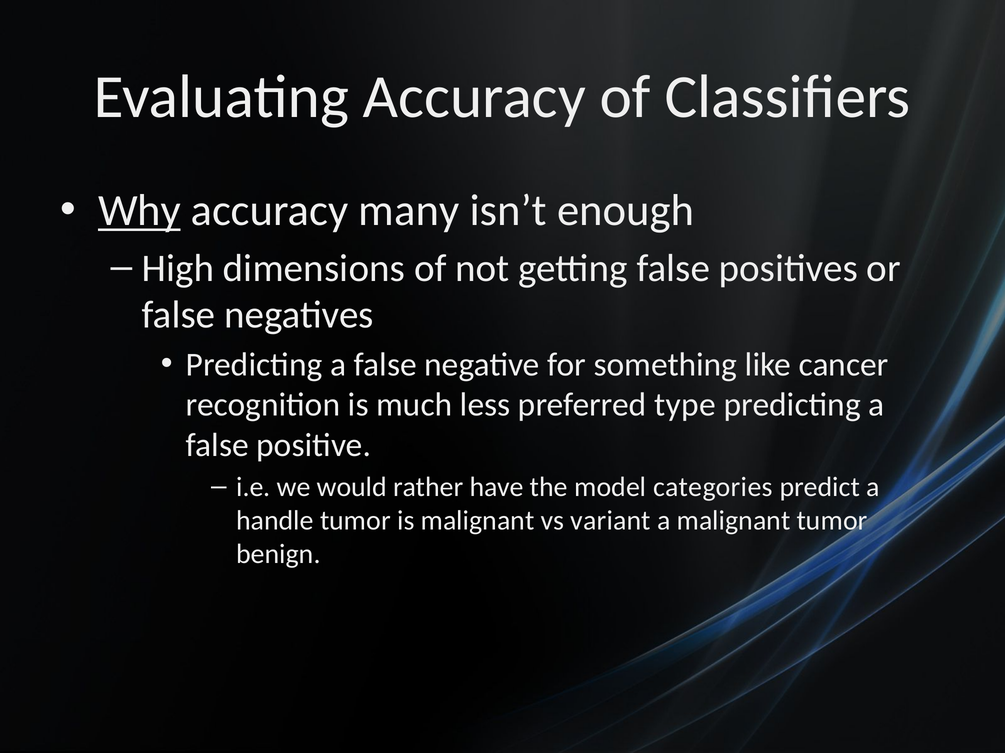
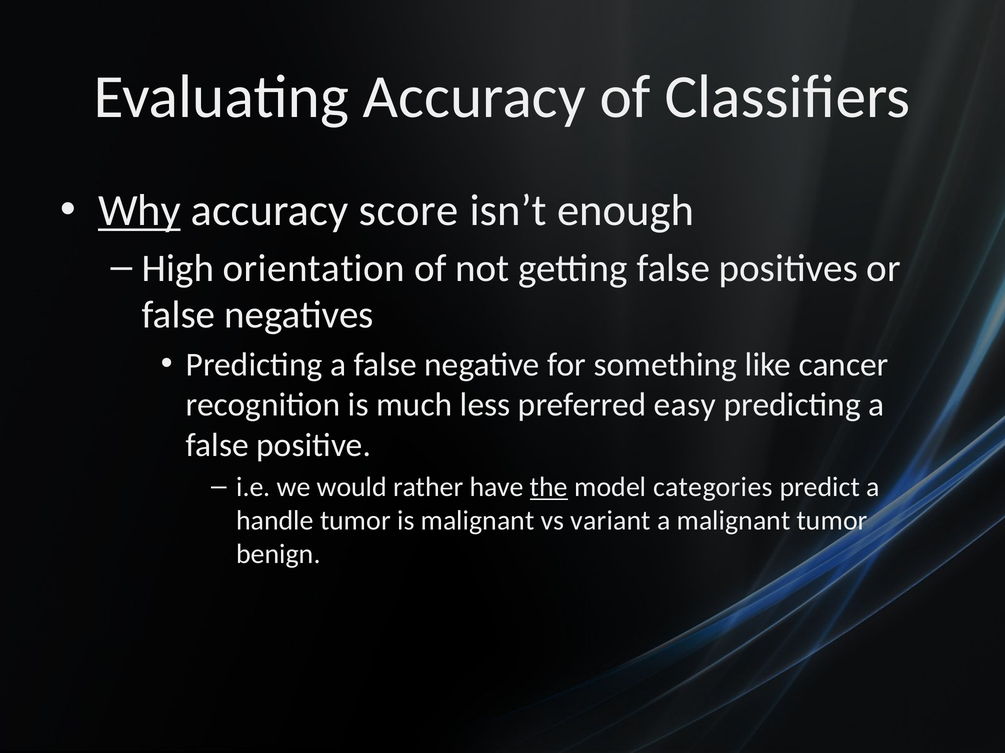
many: many -> score (409, 211)
dimensions: dimensions -> orientation (314, 268)
type: type -> easy (685, 405)
the underline: none -> present (549, 488)
